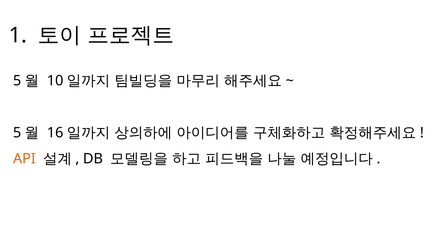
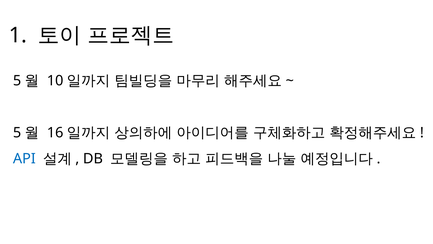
API colour: orange -> blue (24, 158)
